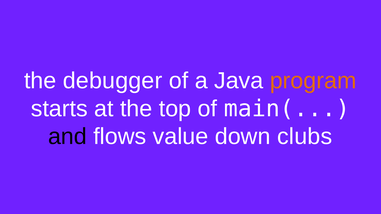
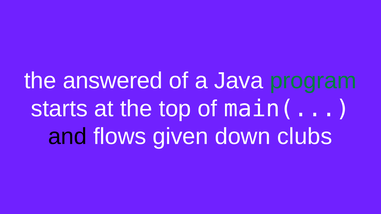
debugger: debugger -> answered (113, 81)
program colour: orange -> green (313, 81)
value: value -> given (181, 137)
